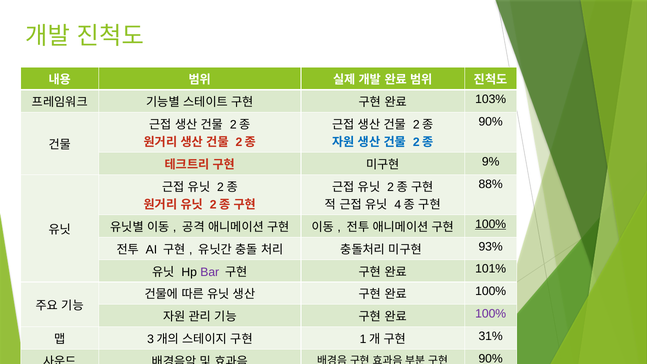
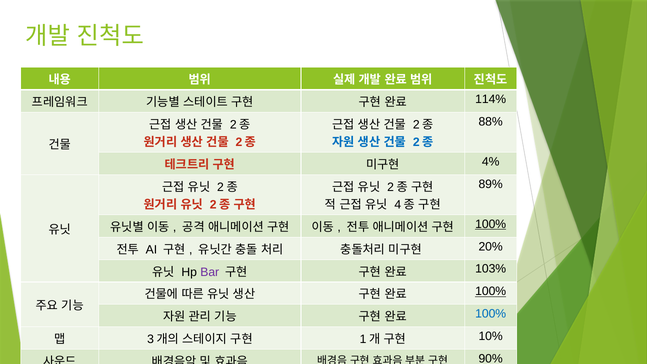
103%: 103% -> 114% (491, 99)
90%: 90% -> 88% (491, 122)
9%: 9% -> 4% (491, 162)
88%: 88% -> 89% (491, 184)
93%: 93% -> 20% (491, 247)
101%: 101% -> 103% (491, 269)
100% underline: none -> present (491, 291)
100% colour: purple -> blue (491, 314)
31%: 31% -> 10% (491, 336)
